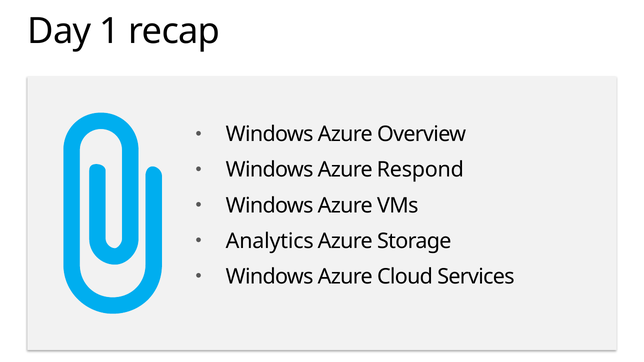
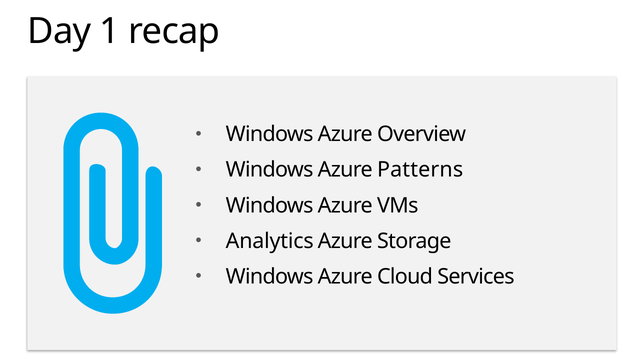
Respond: Respond -> Patterns (420, 170)
